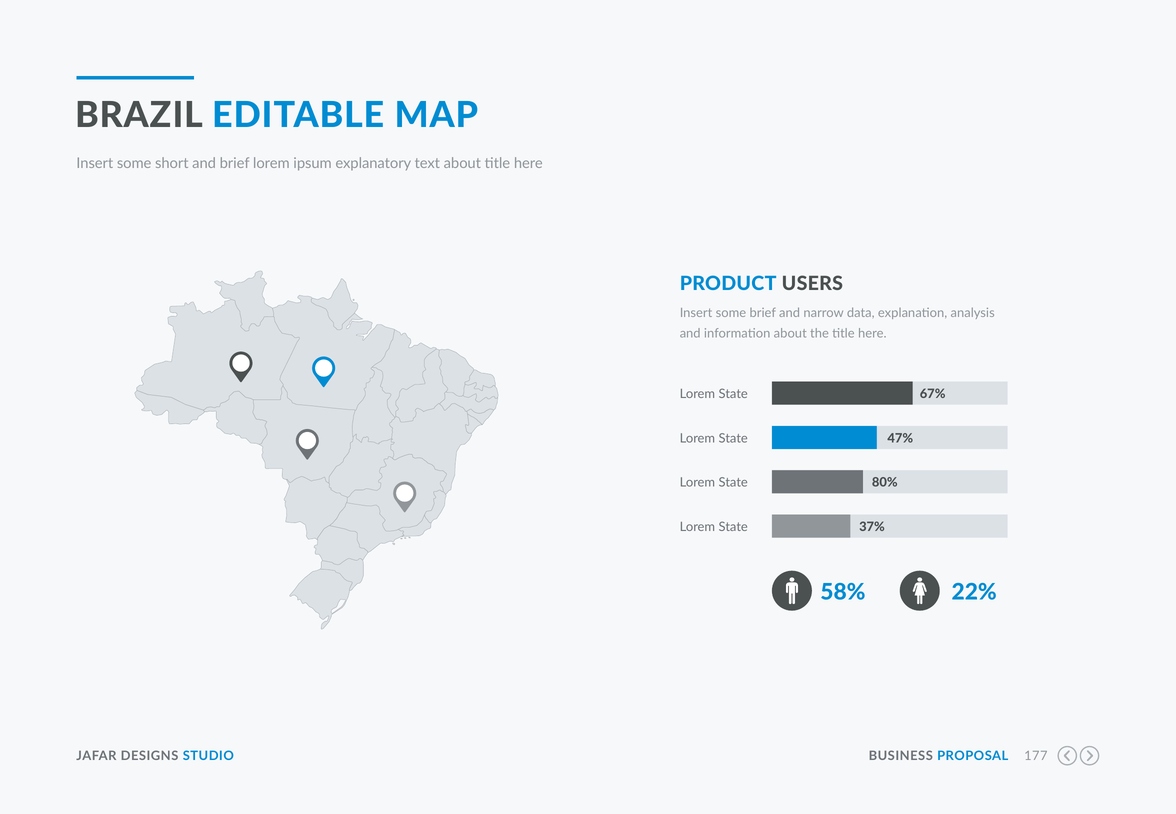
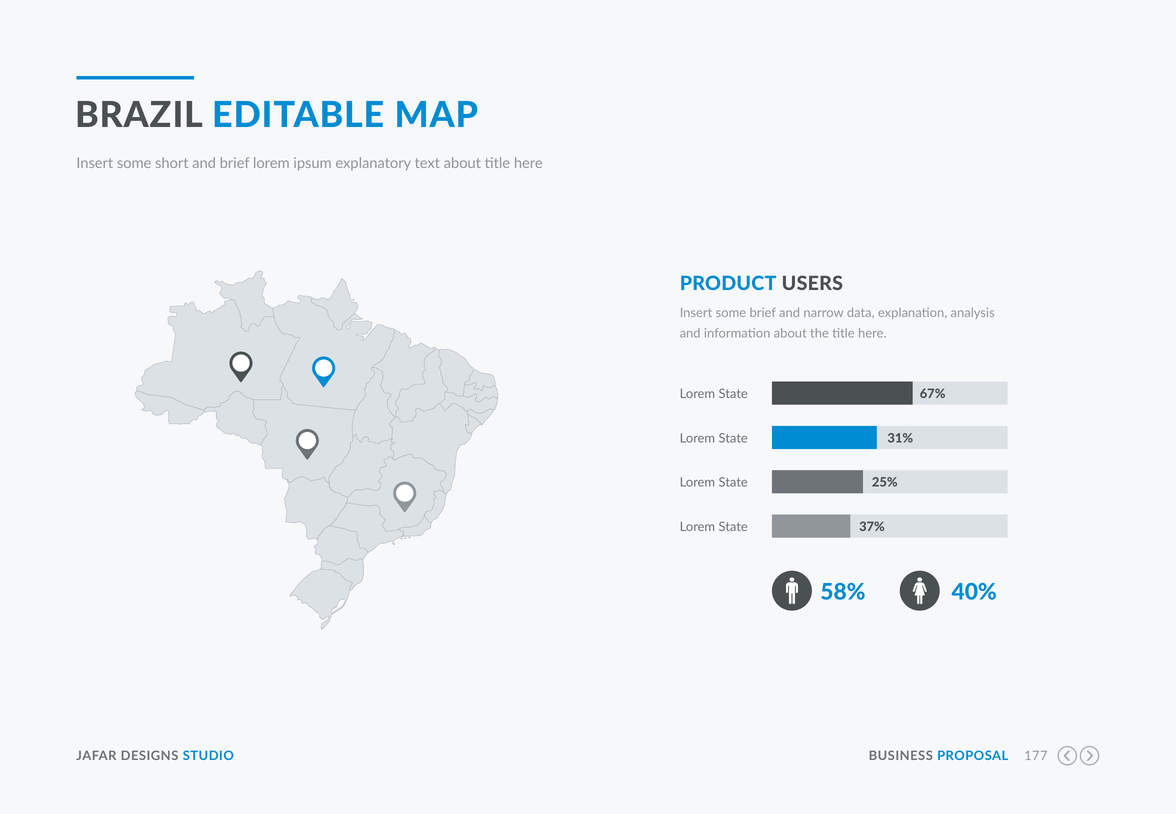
47%: 47% -> 31% (900, 438)
80%: 80% -> 25% (885, 483)
22%: 22% -> 40% (974, 592)
